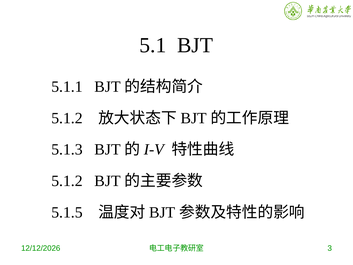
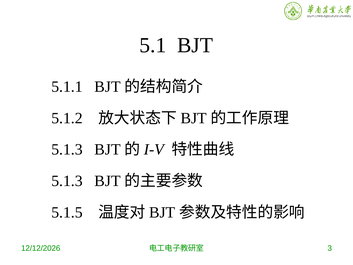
5.1.2: 5.1.2 -> 5.1.3 (67, 181)
